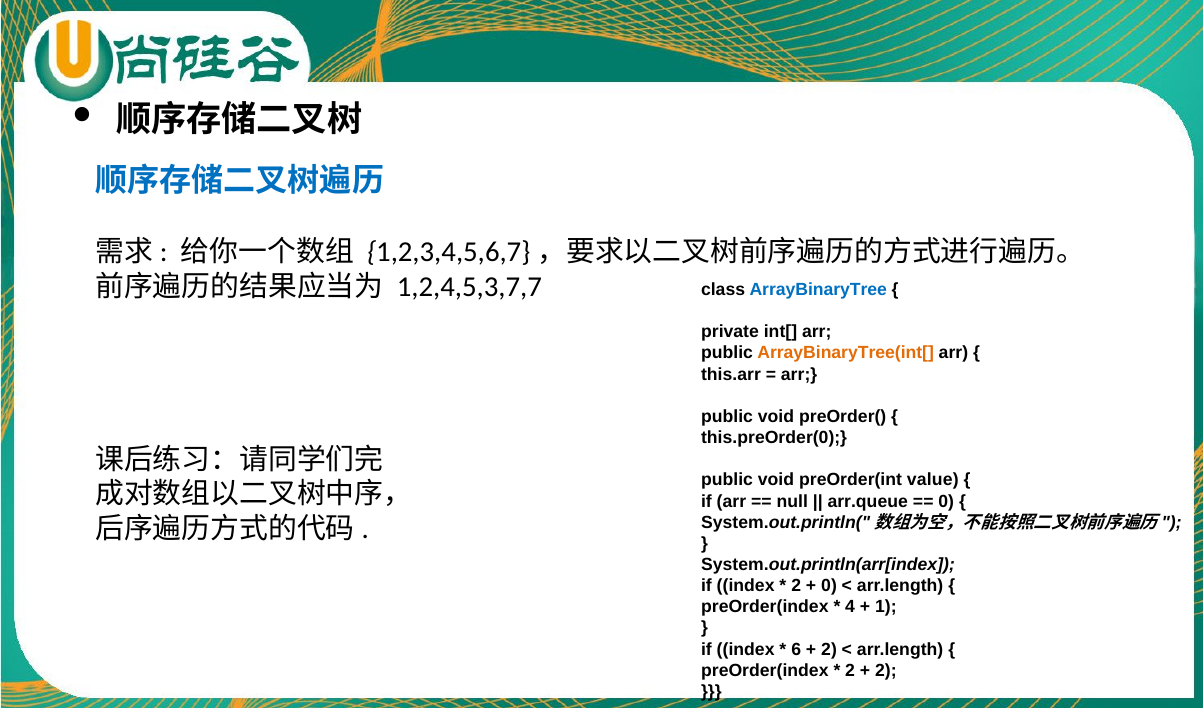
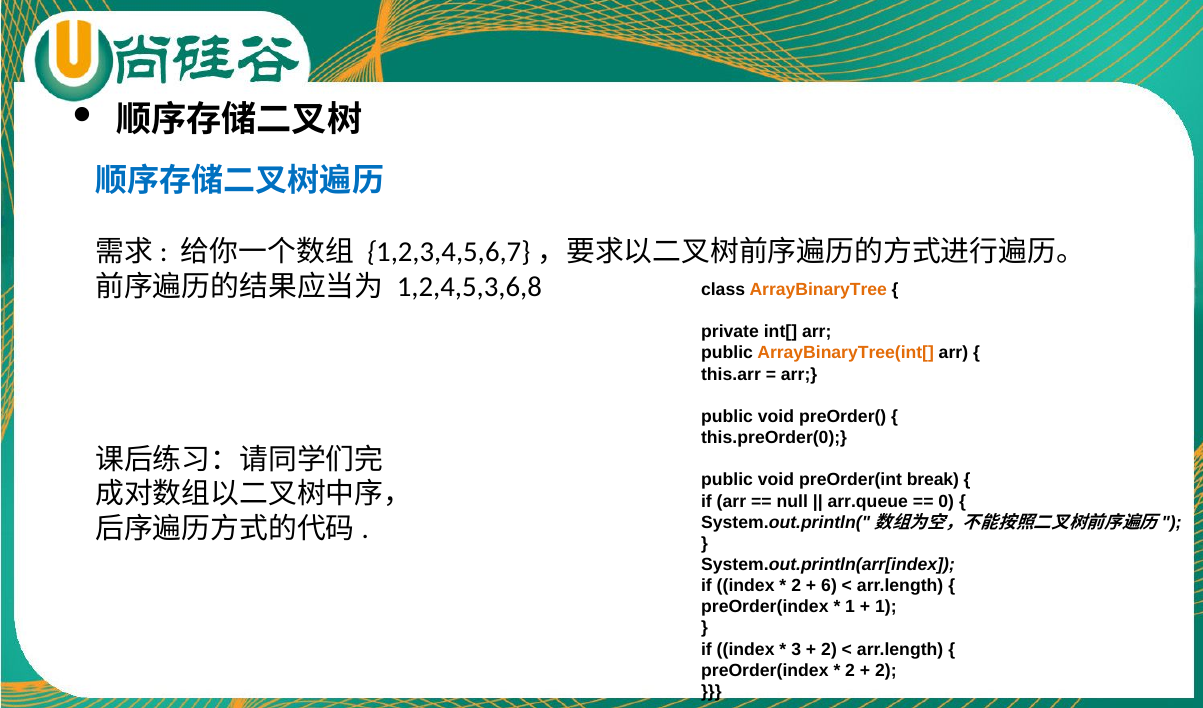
1,2,4,5,3,7,7: 1,2,4,5,3,7,7 -> 1,2,4,5,3,6,8 (469, 287)
ArrayBinaryTree colour: blue -> orange (818, 290)
value: value -> break (933, 480)
0: 0 -> 6 (829, 586)
4: 4 -> 1 (850, 607)
6: 6 -> 3 (796, 649)
